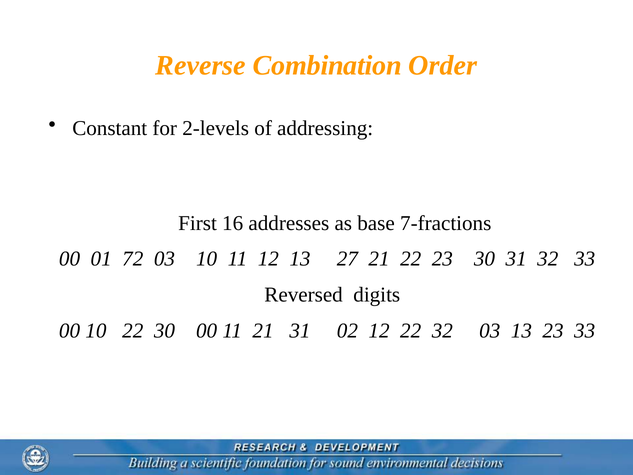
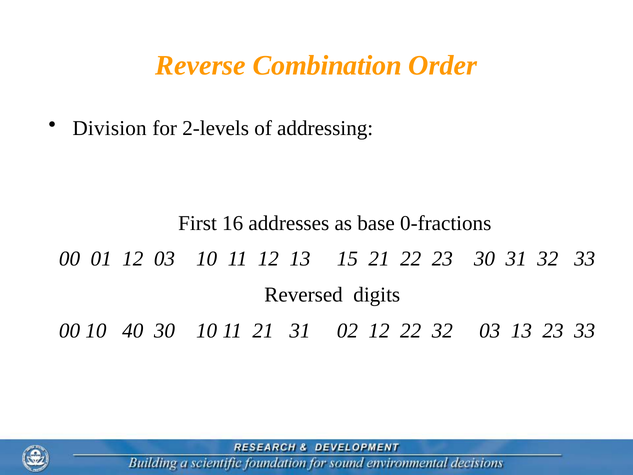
Constant: Constant -> Division (110, 128)
7-fractions: 7-fractions -> 0-fractions (446, 223)
01 72: 72 -> 12 (133, 259)
27: 27 -> 15 (347, 259)
10 22: 22 -> 40 (133, 331)
30 00: 00 -> 10 (207, 331)
